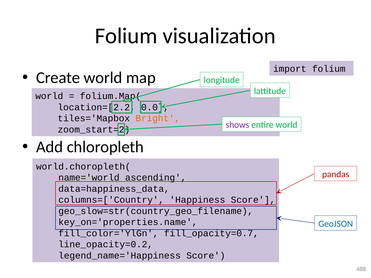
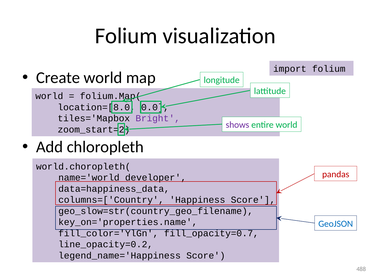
location=[2.2: location=[2.2 -> location=[8.0 (97, 107)
Bright colour: orange -> purple (158, 119)
ascending: ascending -> developer (156, 178)
